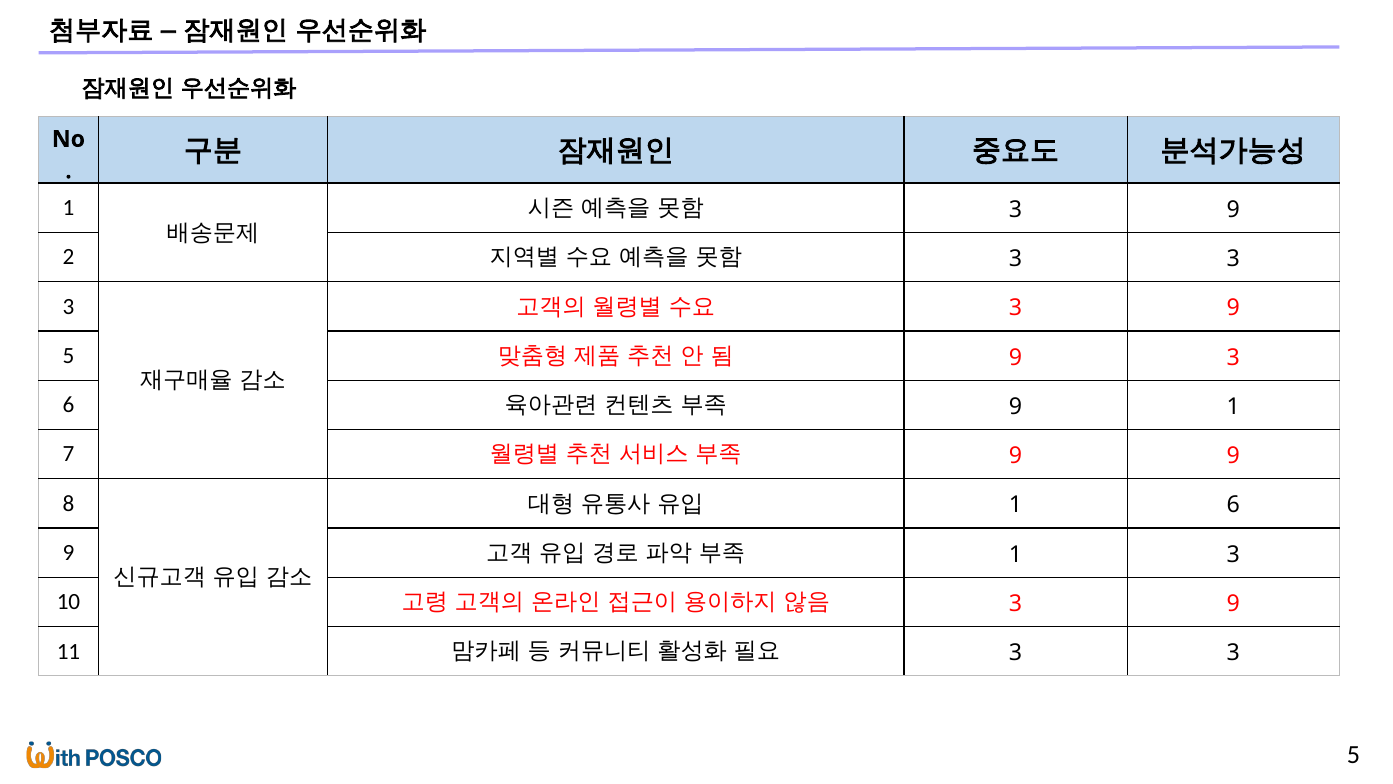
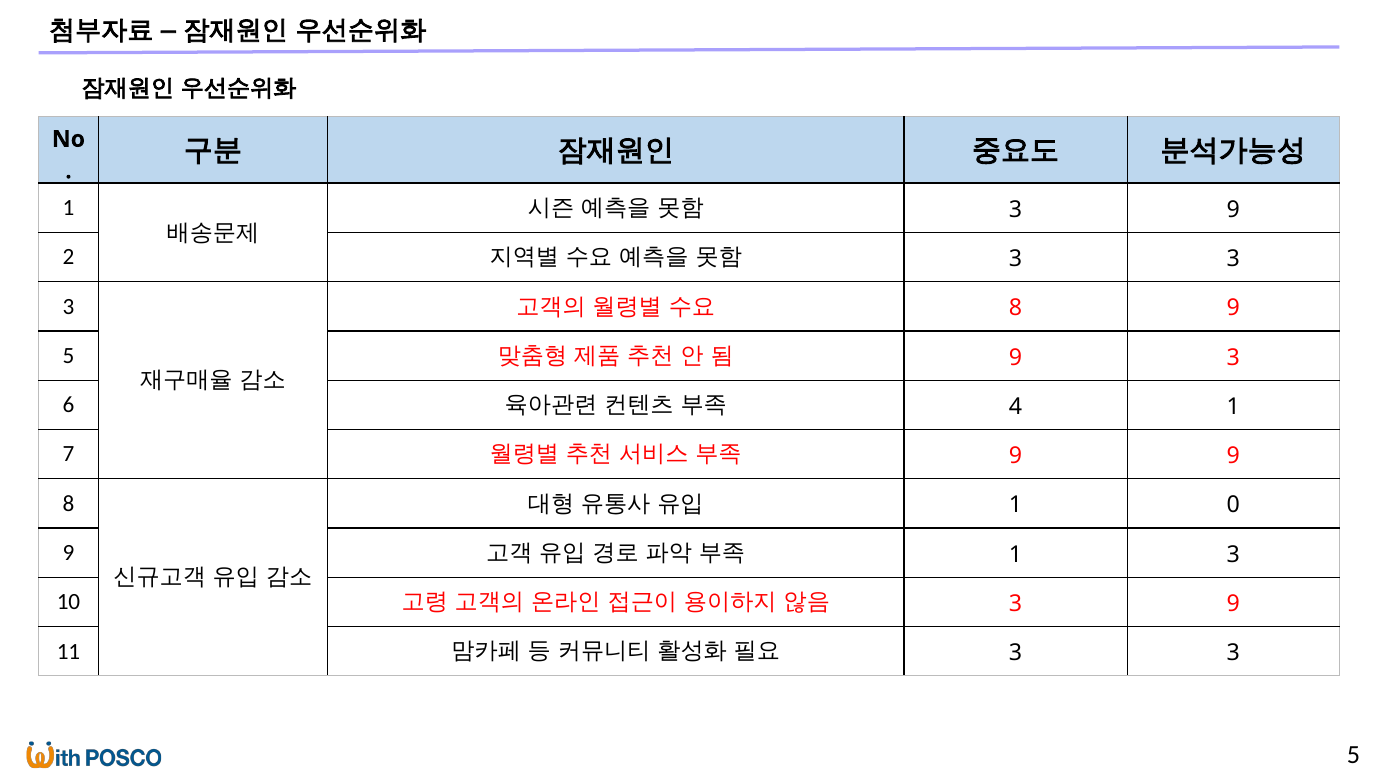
3: 3 -> 8 (1016, 308)
9: 9 -> 4 (1016, 406)
1 6: 6 -> 0 (1233, 505)
